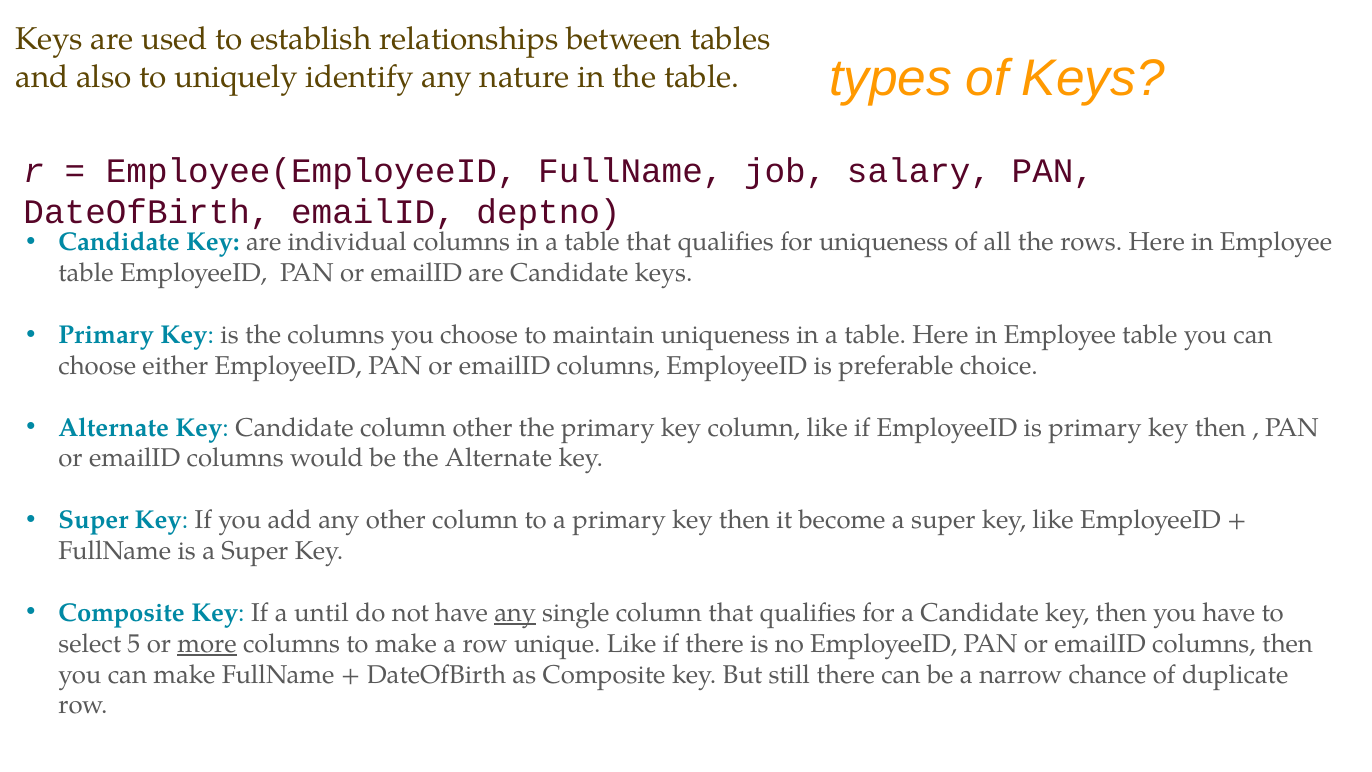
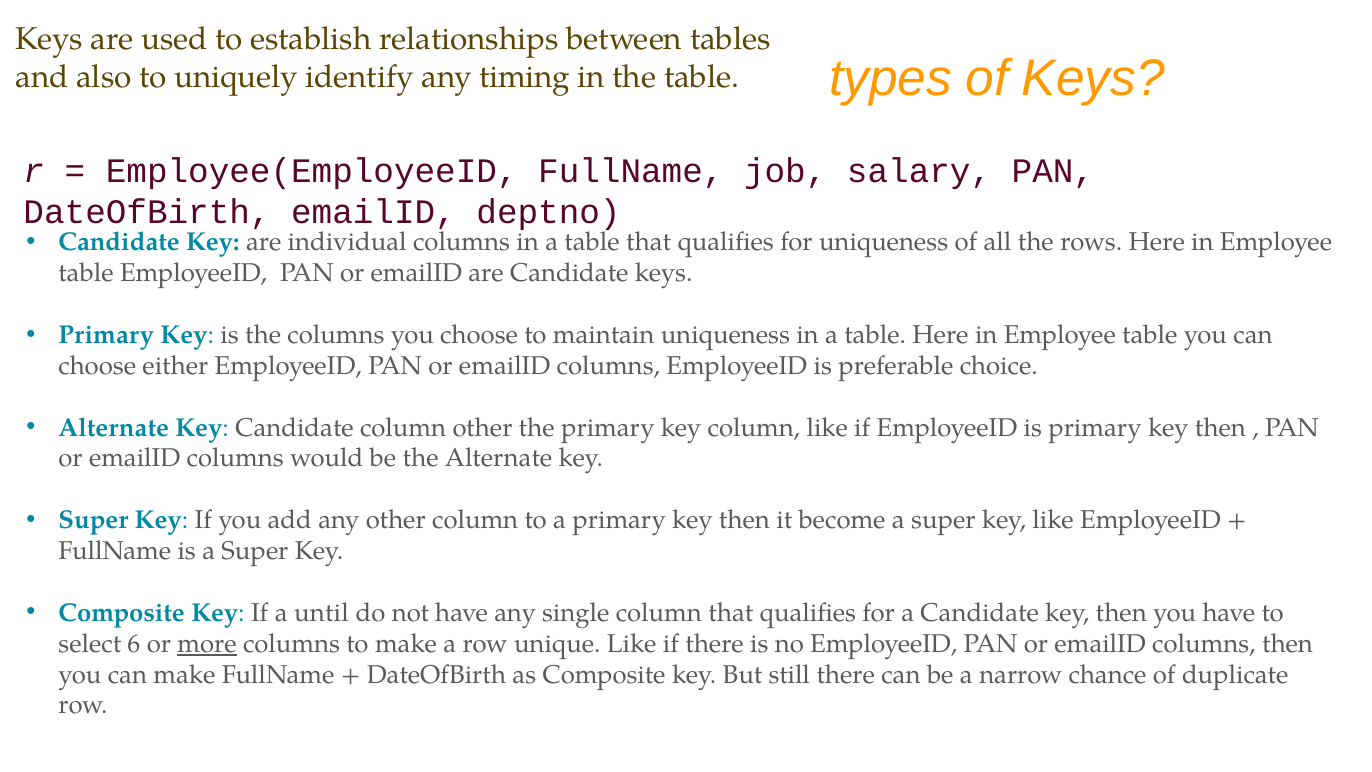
nature: nature -> timing (525, 77)
any underline: present -> none (515, 613)
5: 5 -> 6 (134, 644)
